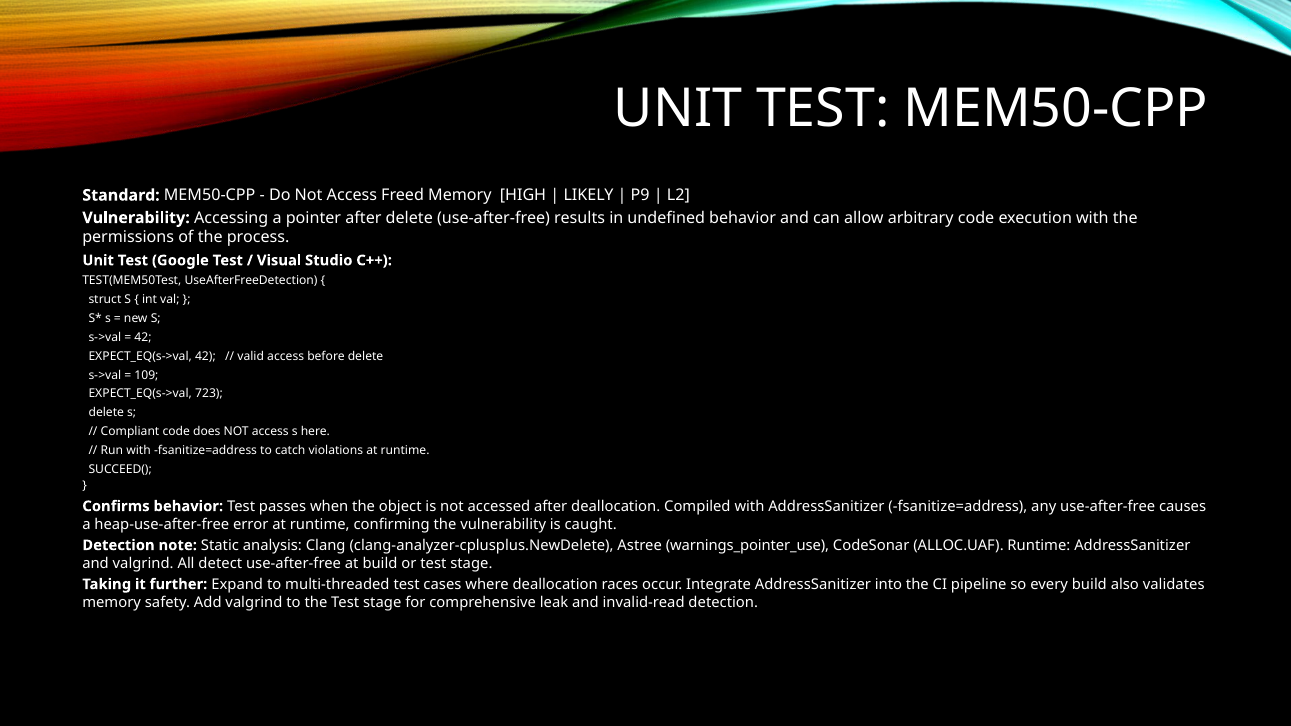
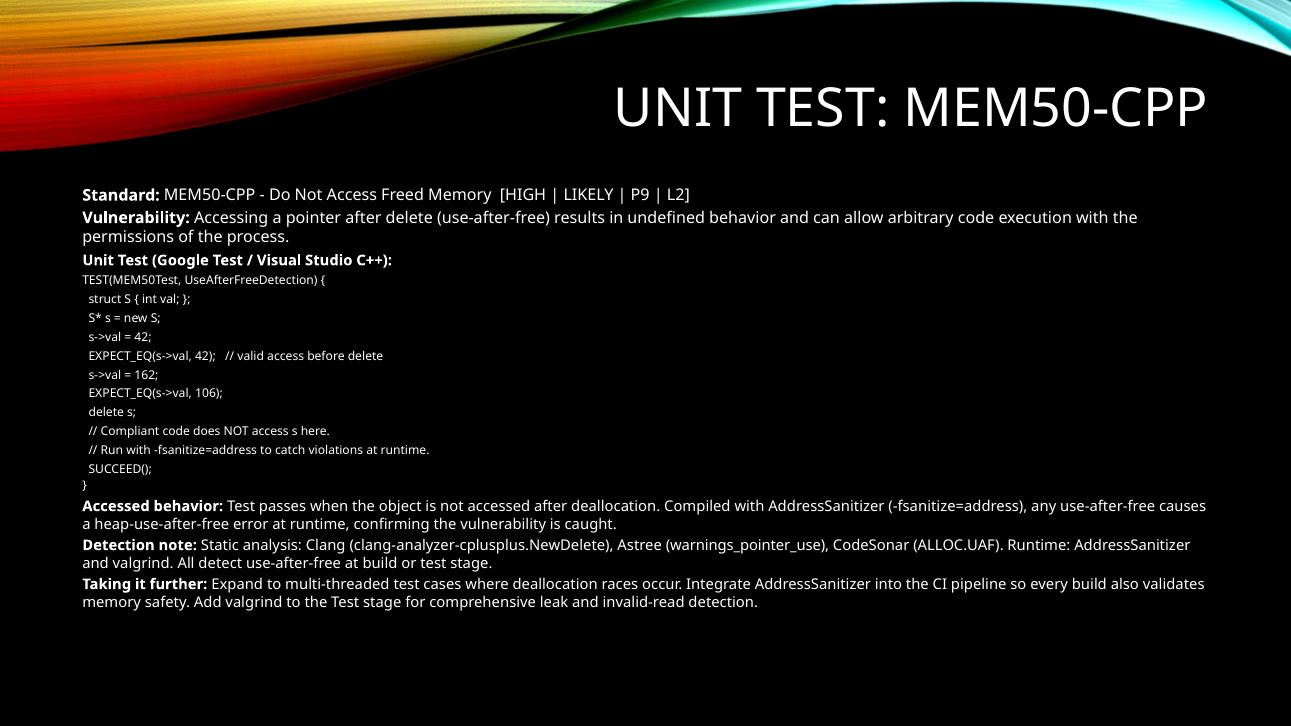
109: 109 -> 162 (146, 375)
723: 723 -> 106 (209, 394)
Confirms: Confirms -> Accessed (116, 506)
